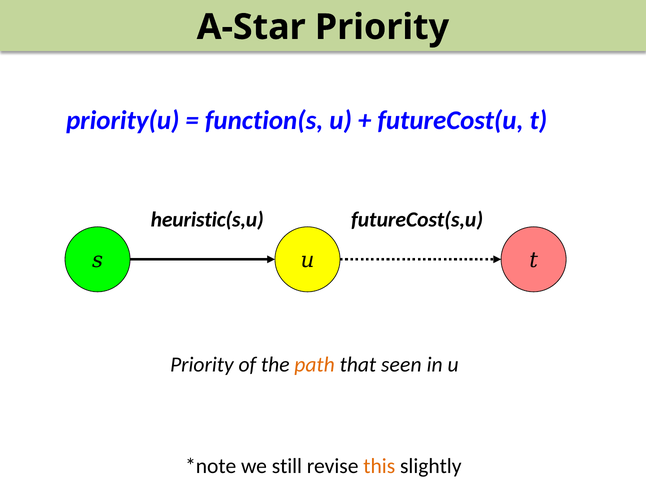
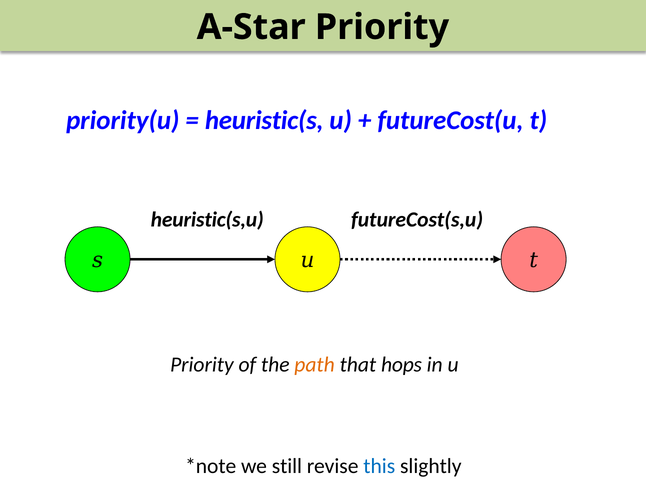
function(s: function(s -> heuristic(s (264, 120)
seen: seen -> hops (402, 365)
this colour: orange -> blue (379, 466)
